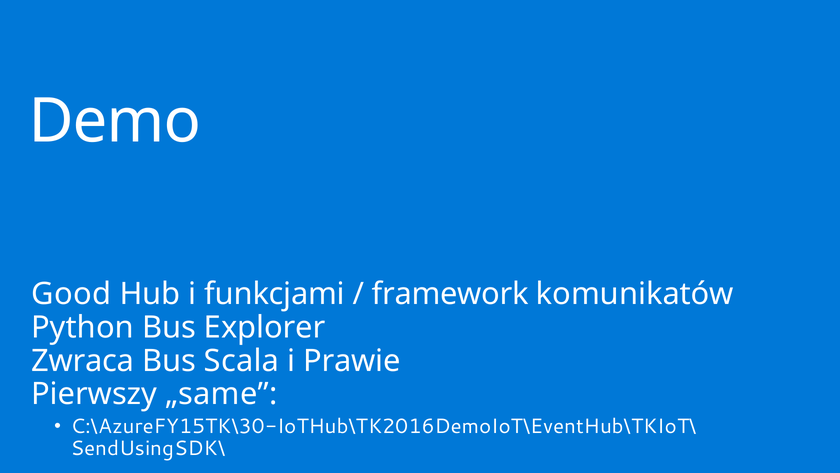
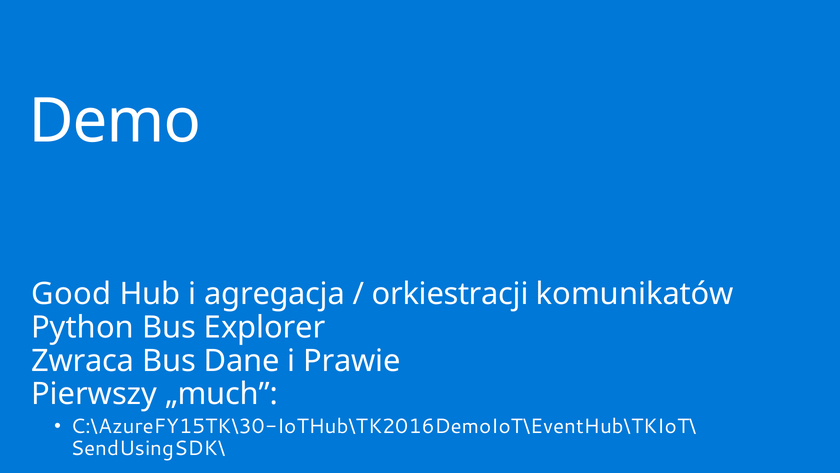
funkcjami: funkcjami -> agregacja (275, 294)
framework: framework -> orkiestracji (450, 294)
Scala: Scala -> Dane (242, 360)
„same: „same -> „much (222, 394)
